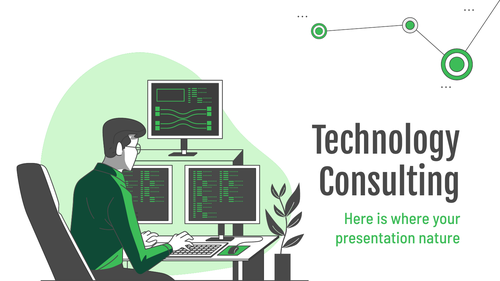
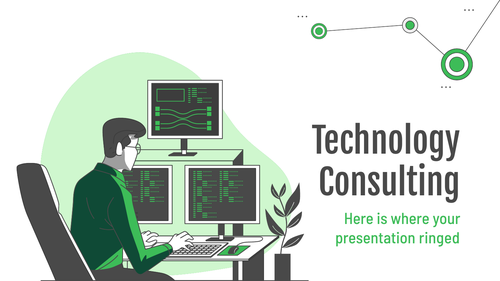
nature: nature -> ringed (439, 238)
